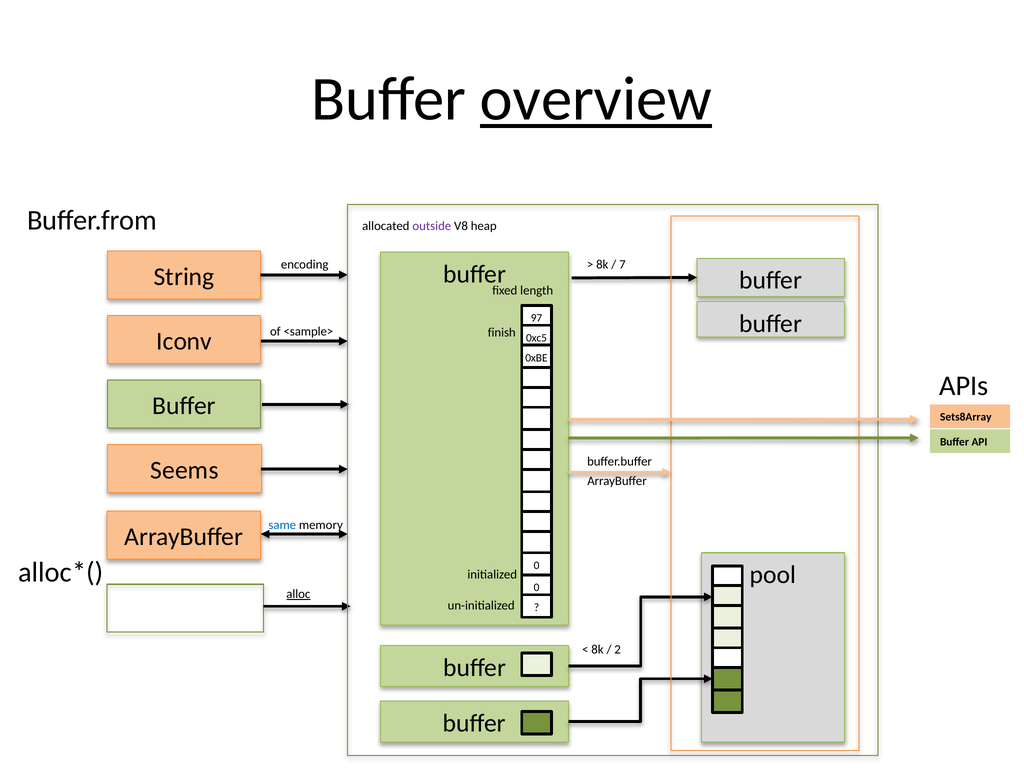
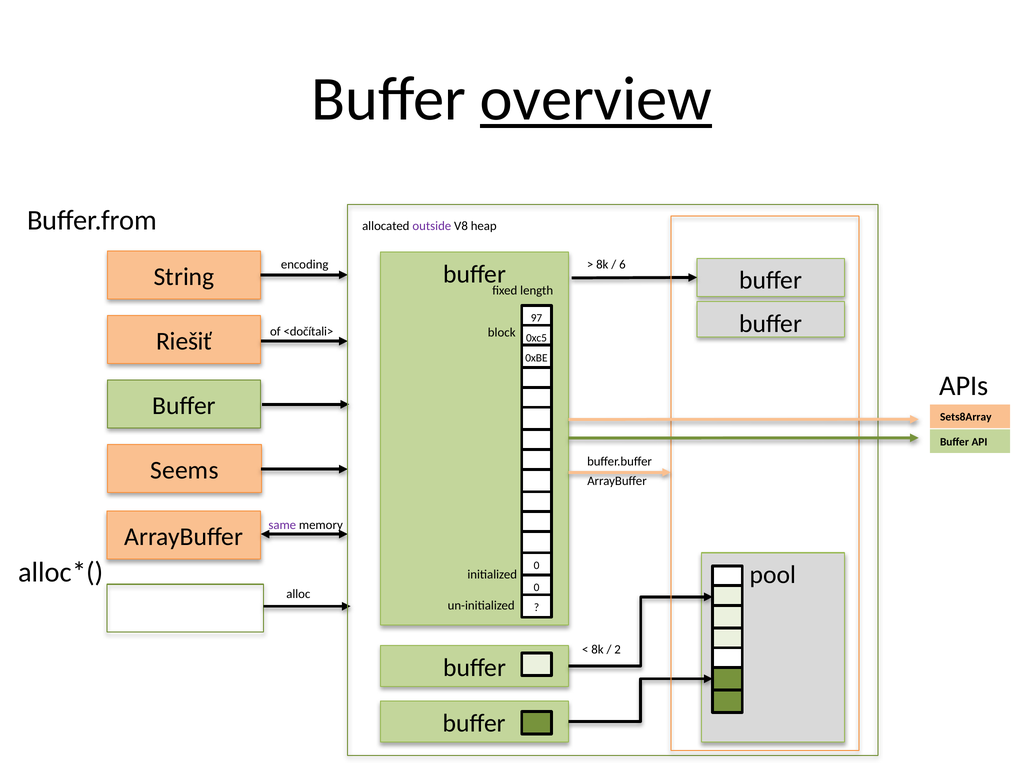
7: 7 -> 6 (622, 264)
<sample>: <sample> -> <dočítali> (308, 332)
finish: finish -> block (502, 333)
Iconv: Iconv -> Riešiť (184, 341)
same colour: blue -> purple (282, 525)
alloc underline: present -> none (298, 594)
